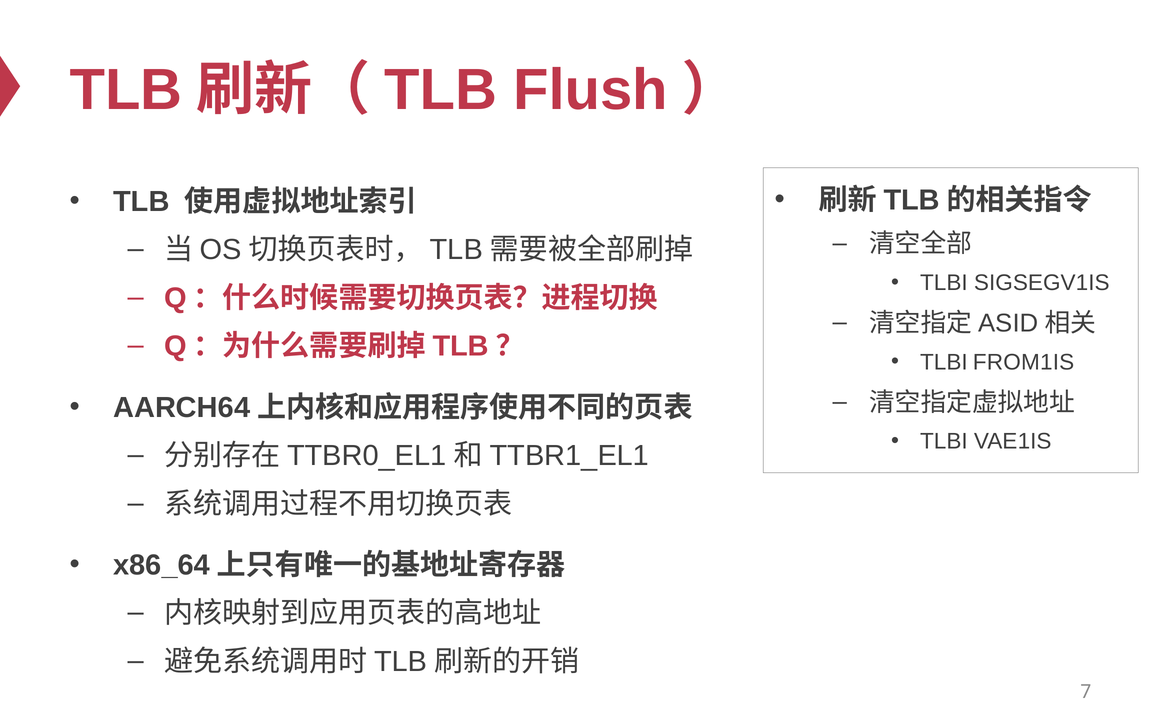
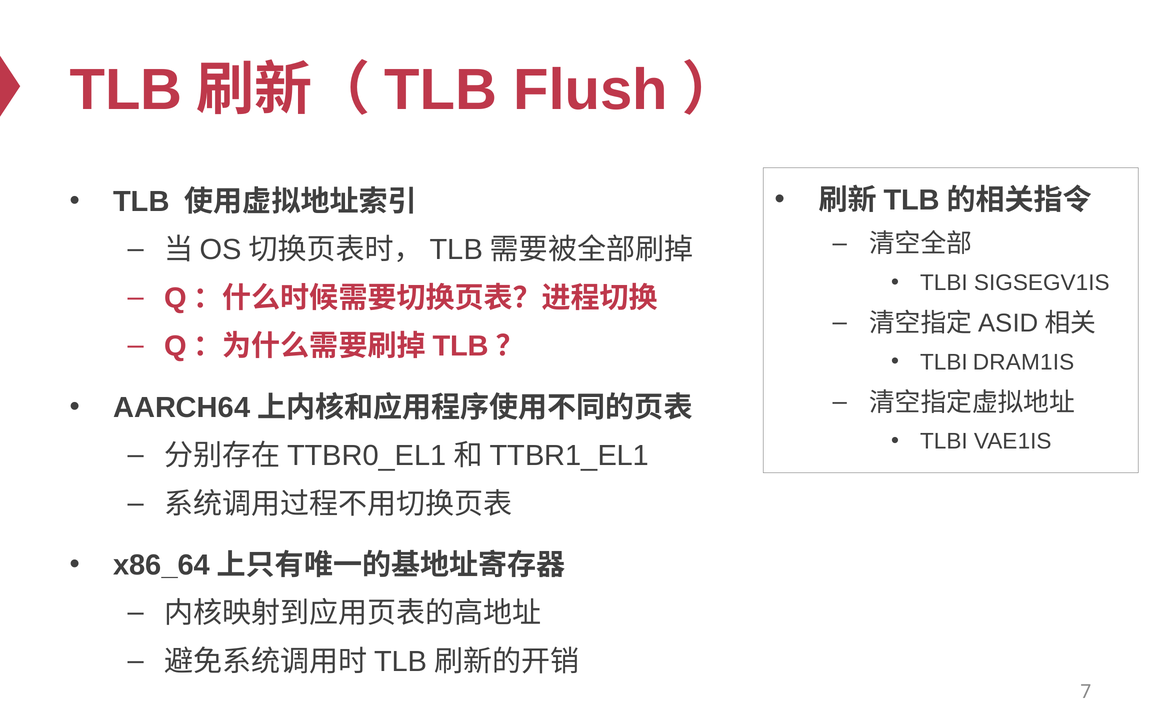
FROM1IS: FROM1IS -> DRAM1IS (1024, 362)
